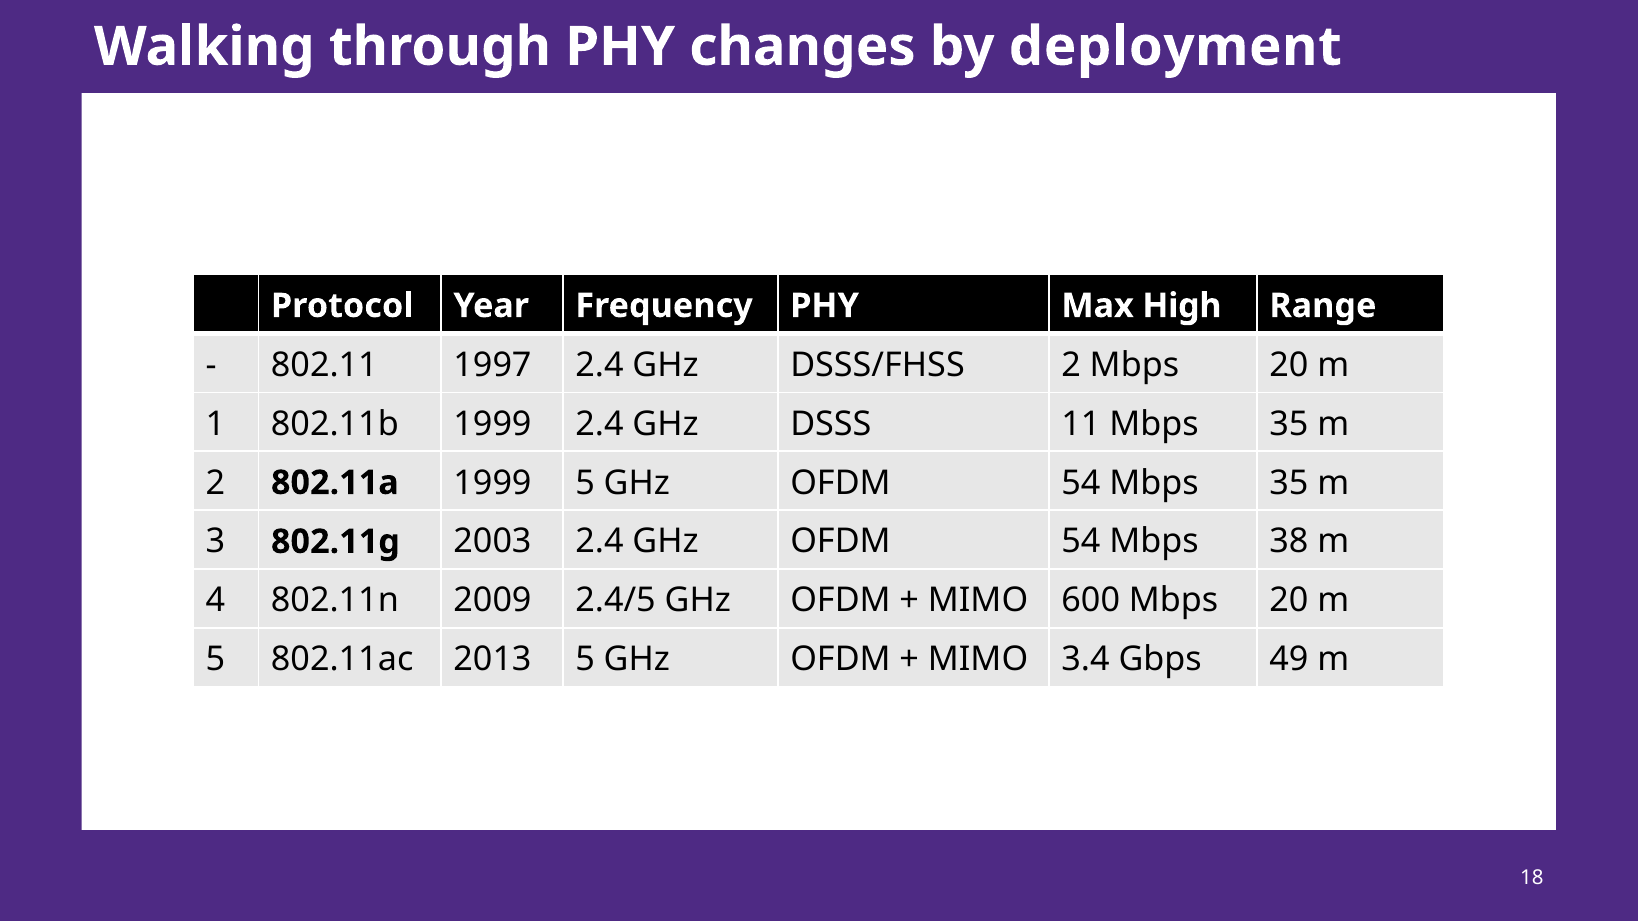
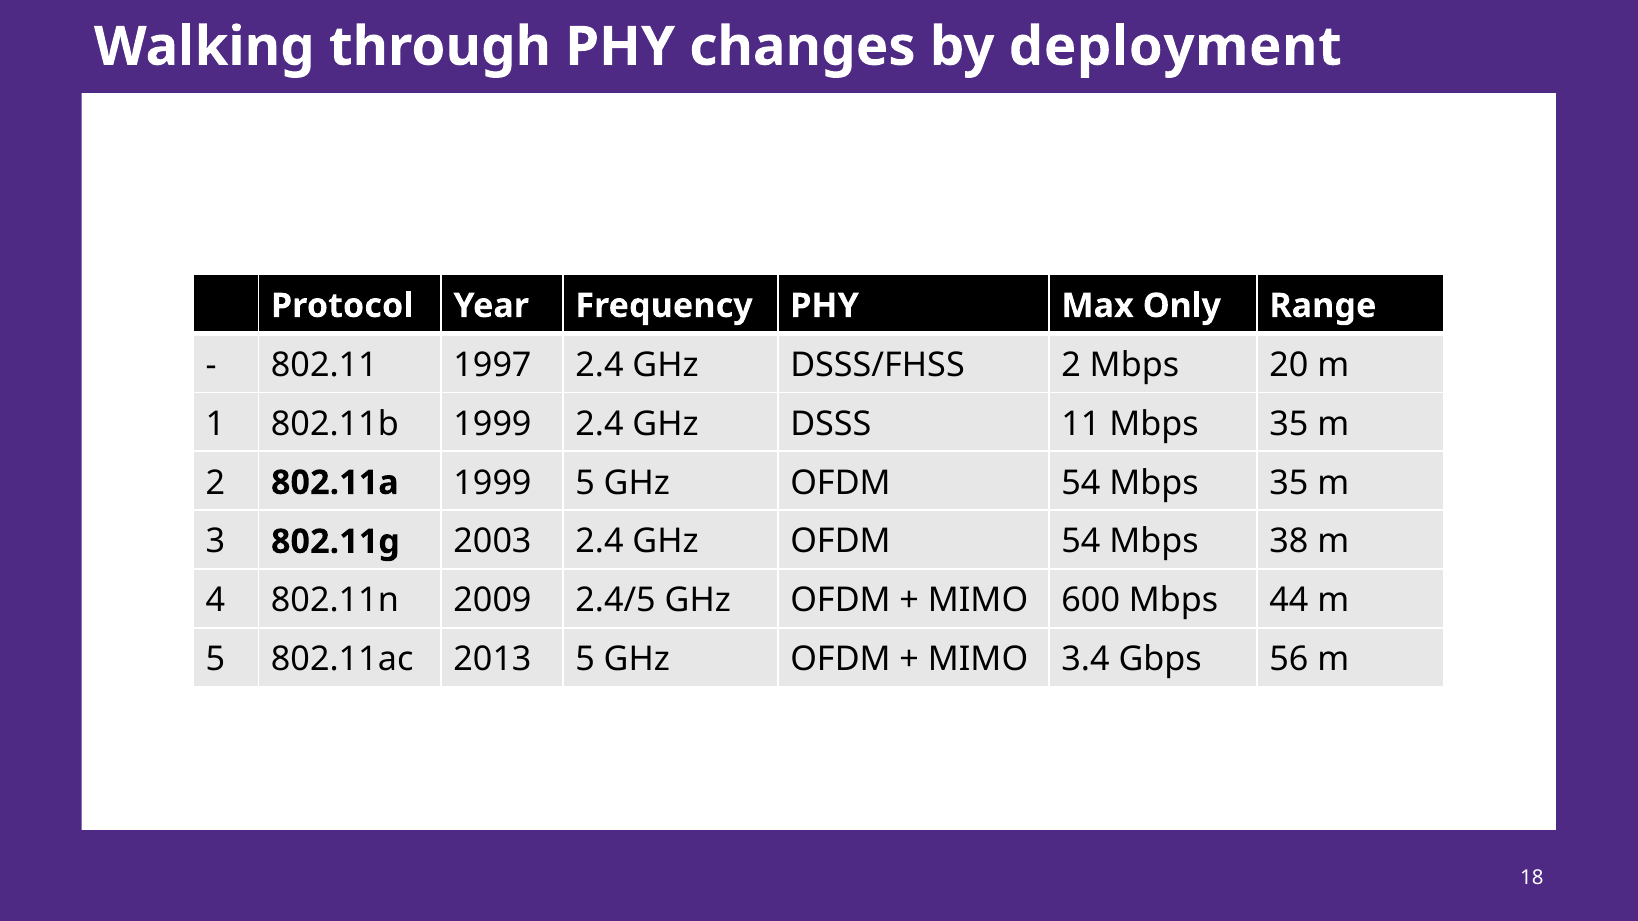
High: High -> Only (1182, 306)
600 Mbps 20: 20 -> 44 (1289, 601)
49: 49 -> 56 (1289, 660)
